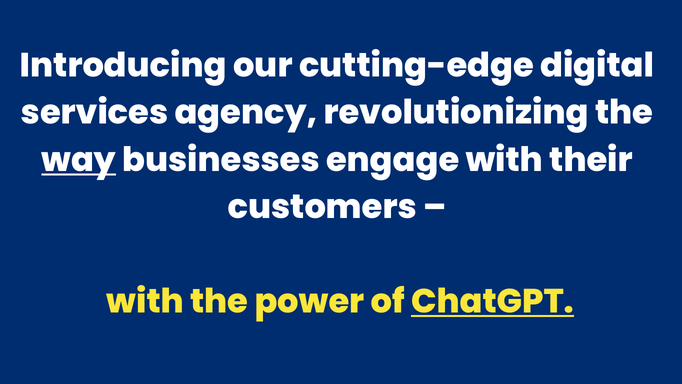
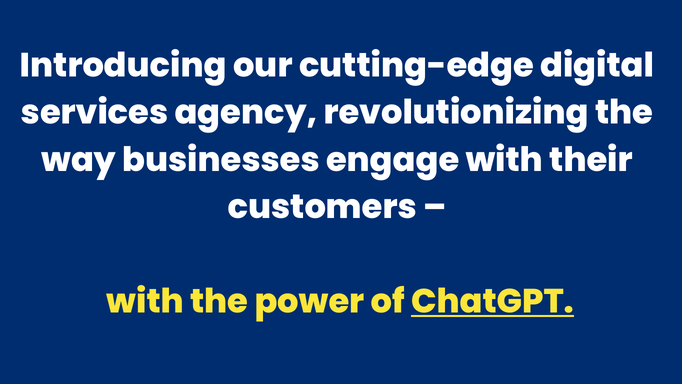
way underline: present -> none (79, 160)
